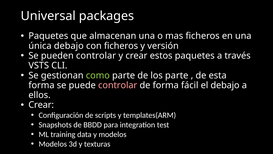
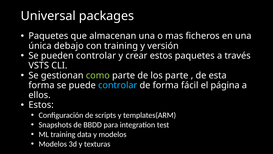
con ficheros: ficheros -> training (121, 46)
controlar colour: pink -> light blue (118, 85)
el debajo: debajo -> página (225, 85)
Crear: Crear -> Estos (41, 105)
